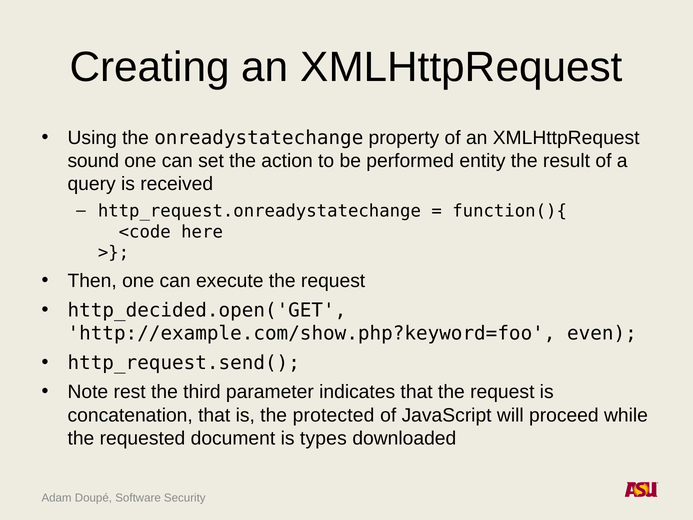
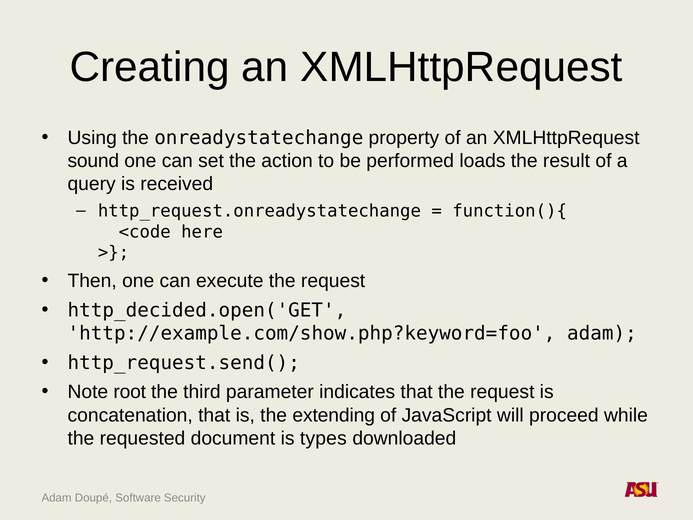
entity: entity -> loads (482, 161)
http://example.com/show.php?keyword=foo even: even -> adam (602, 333)
rest: rest -> root (130, 392)
protected: protected -> extending (334, 415)
